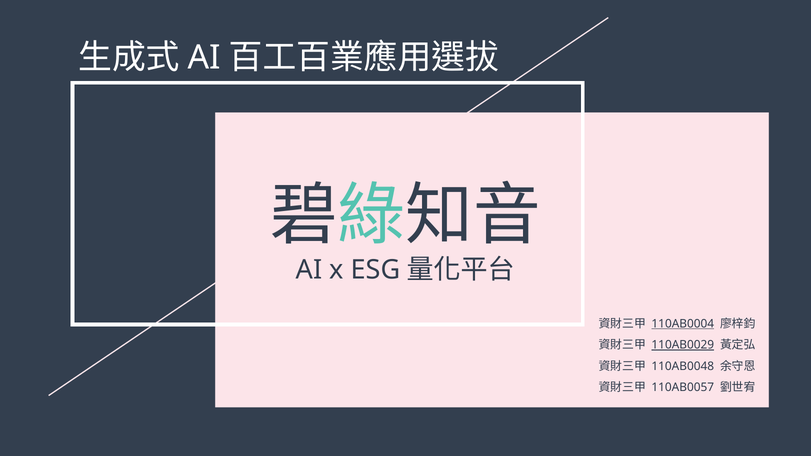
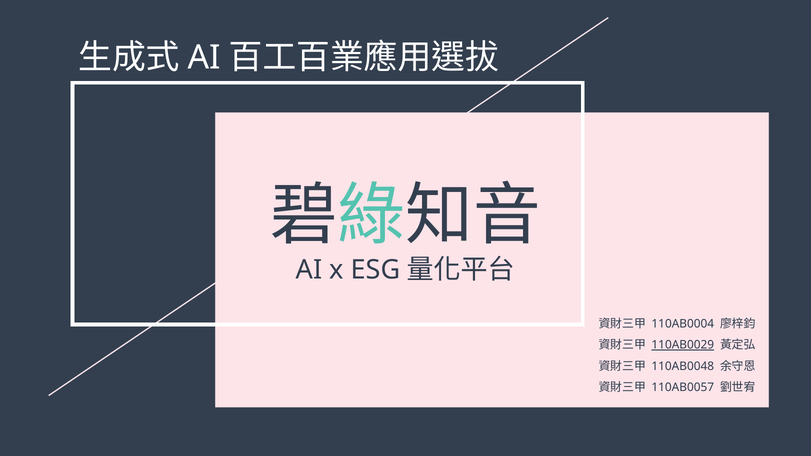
110AB0004 underline: present -> none (683, 324)
